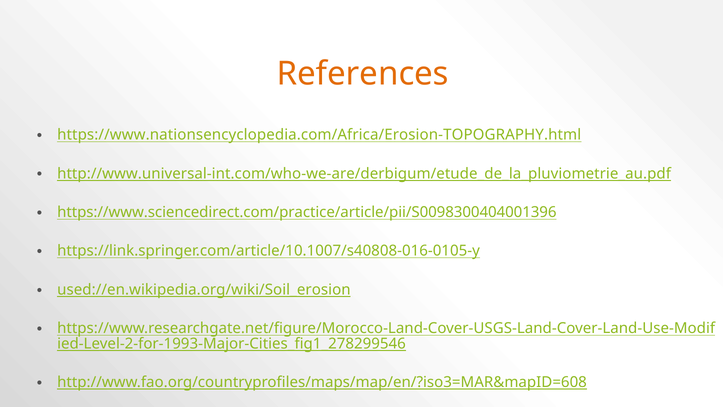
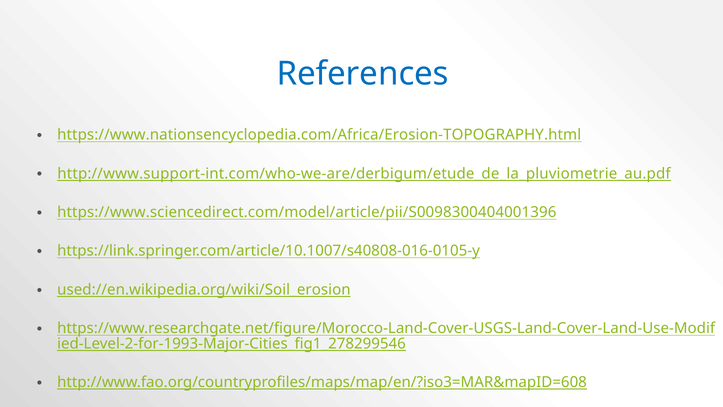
References colour: orange -> blue (363, 74)
http://www.universal-int.com/who-we-are/derbigum/etude_de_la_pluviometrie_au.pdf: http://www.universal-int.com/who-we-are/derbigum/etude_de_la_pluviometrie_au.pdf -> http://www.support-int.com/who-we-are/derbigum/etude_de_la_pluviometrie_au.pdf (364, 174)
https://www.sciencedirect.com/practice/article/pii/S0098300404001396: https://www.sciencedirect.com/practice/article/pii/S0098300404001396 -> https://www.sciencedirect.com/model/article/pii/S0098300404001396 (307, 212)
